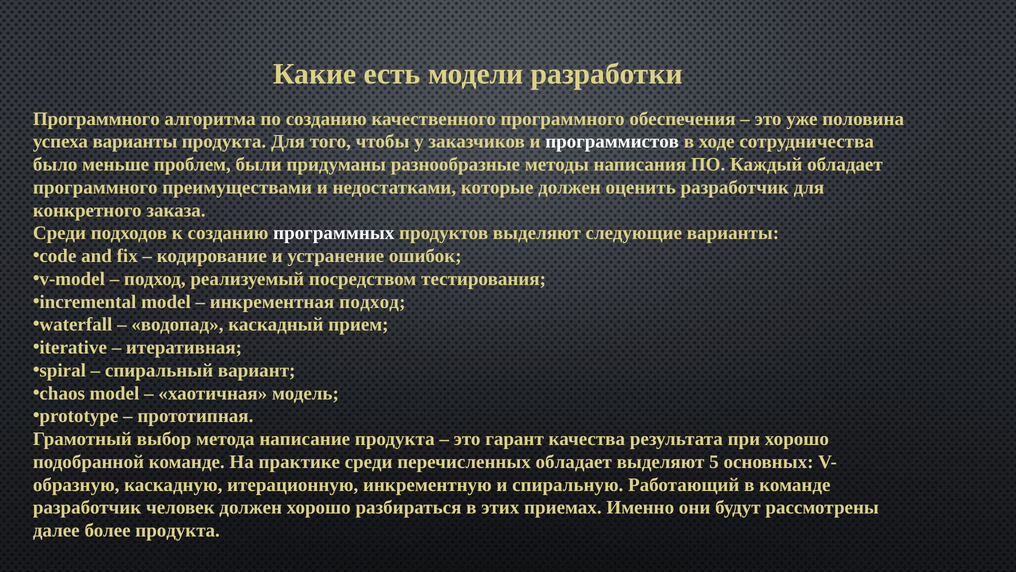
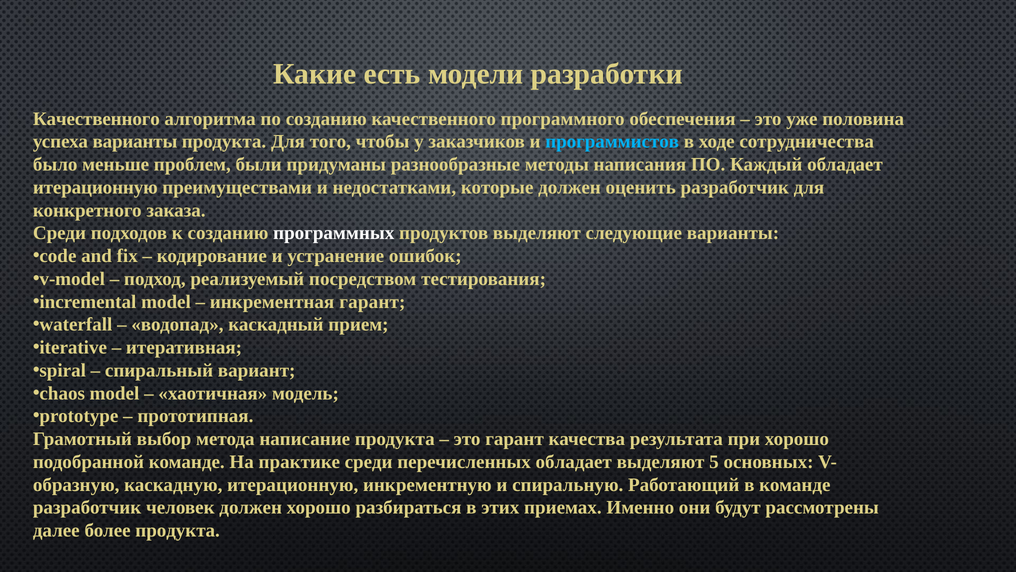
Программного: Программного -> Качественного (96, 119)
программистов colour: white -> light blue (612, 141)
программного: программного -> итерационную (95, 187)
инкрементная подход: подход -> гарант (372, 302)
